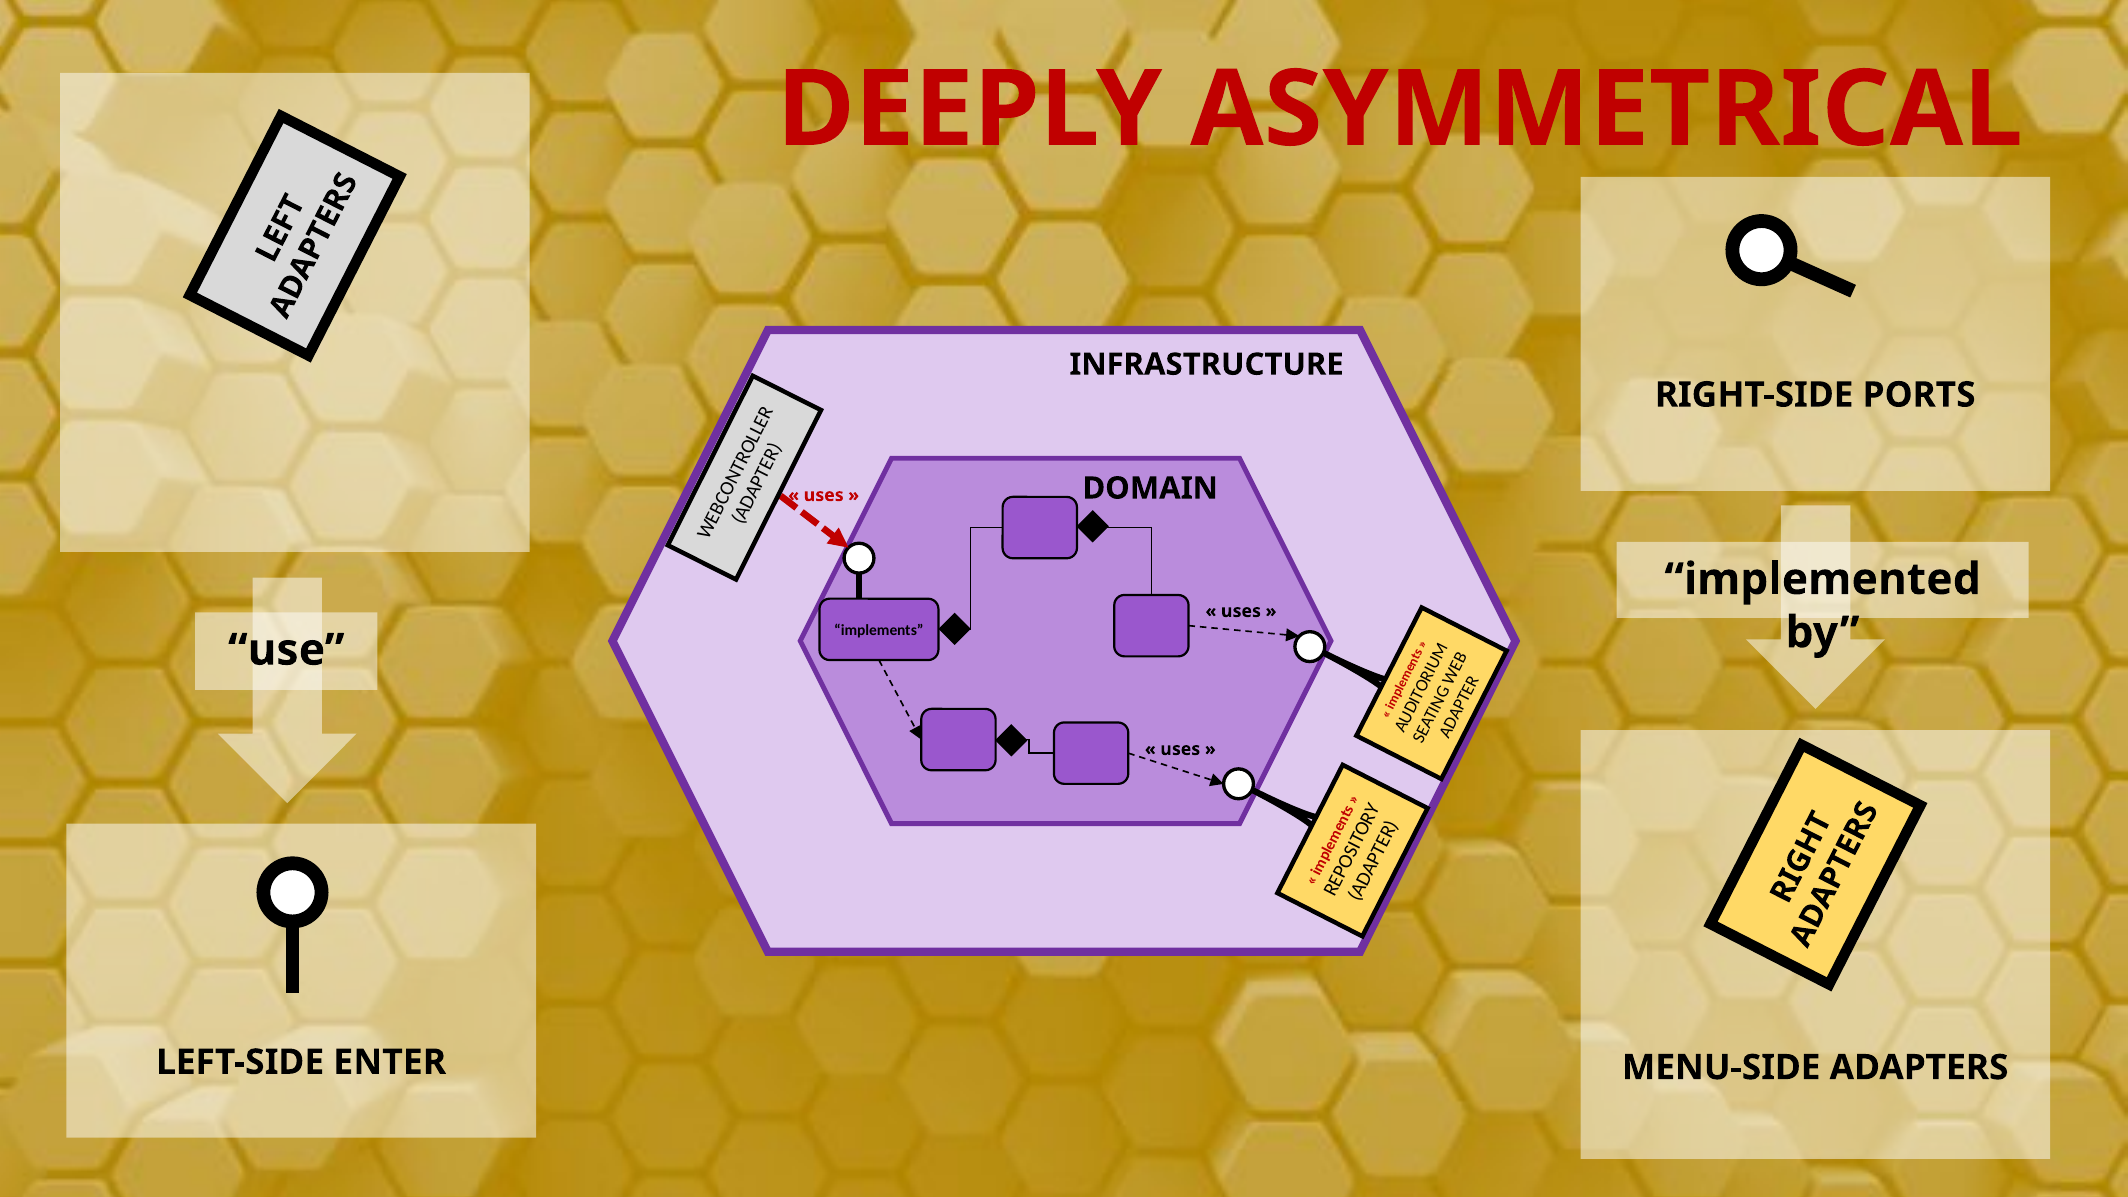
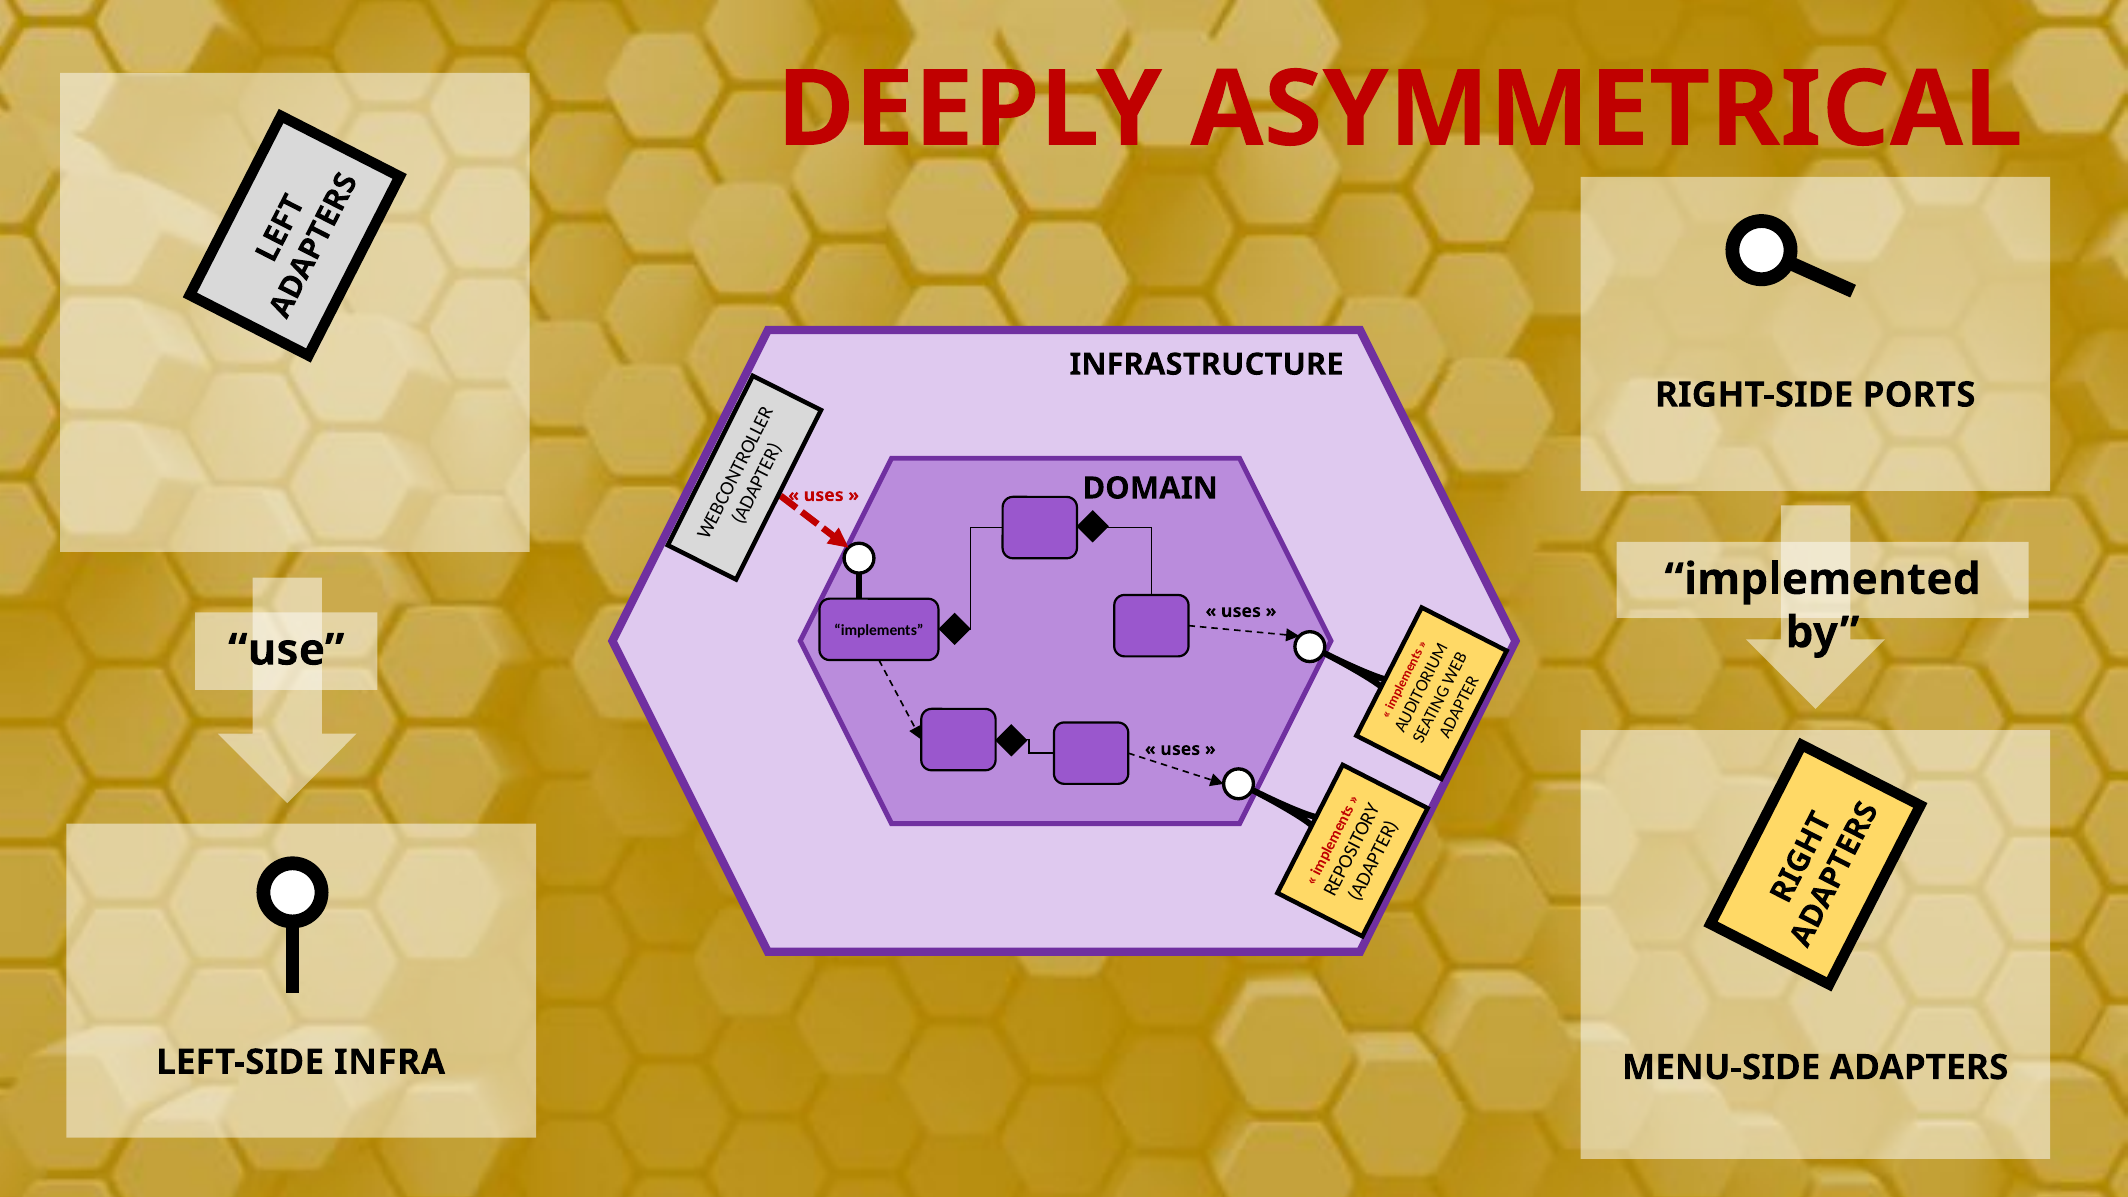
ENTER: ENTER -> INFRA (390, 1062)
